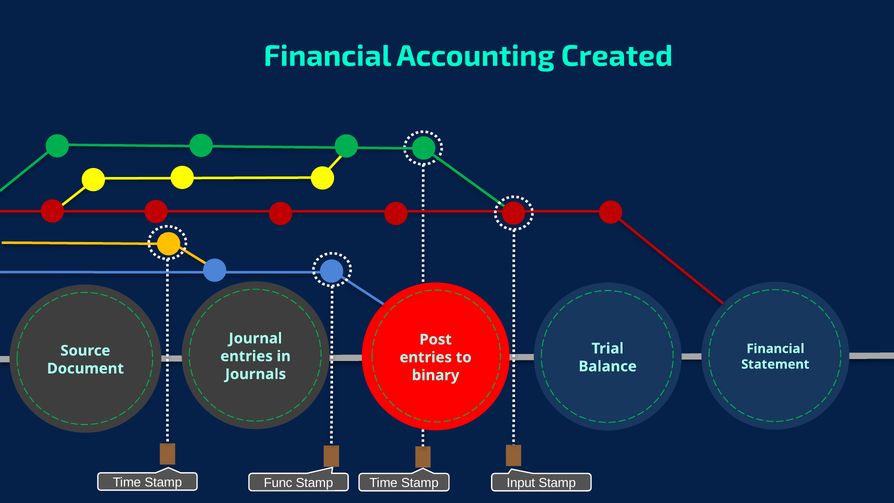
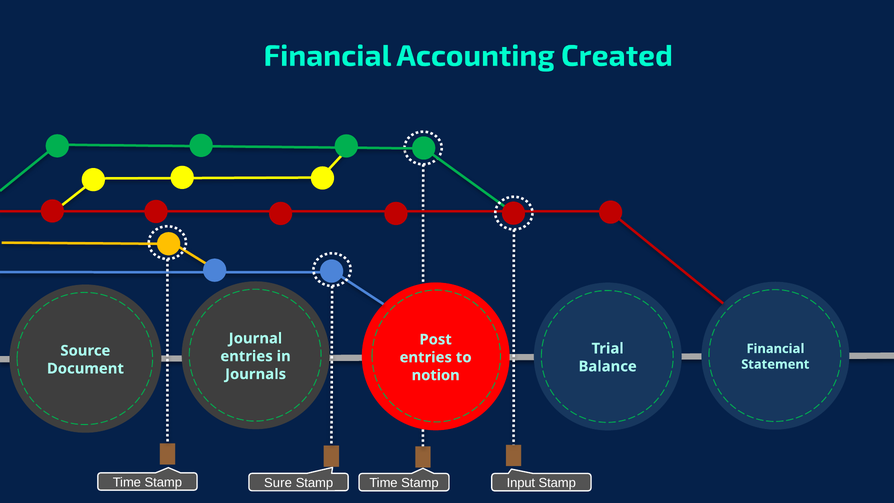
binary: binary -> notion (436, 375)
Func: Func -> Sure (278, 483)
